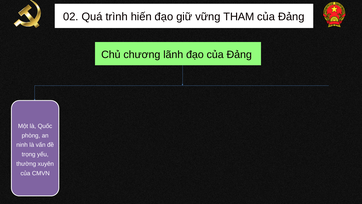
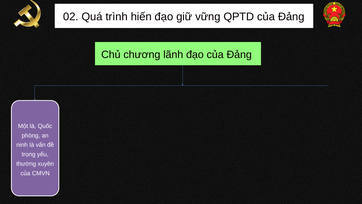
THAM: THAM -> QPTD (239, 17)
